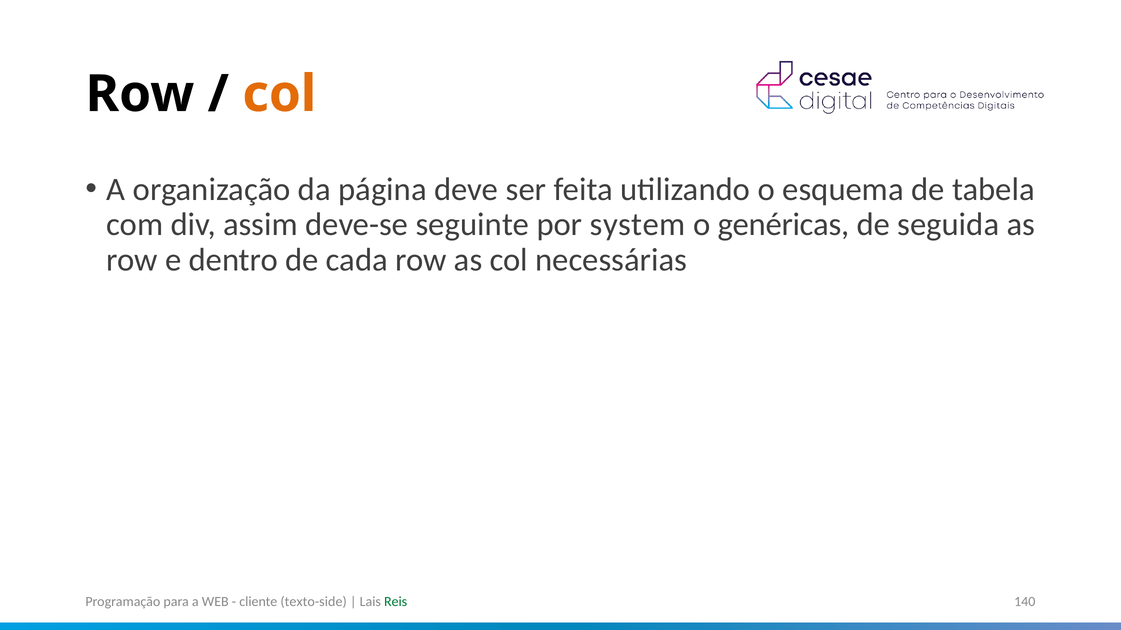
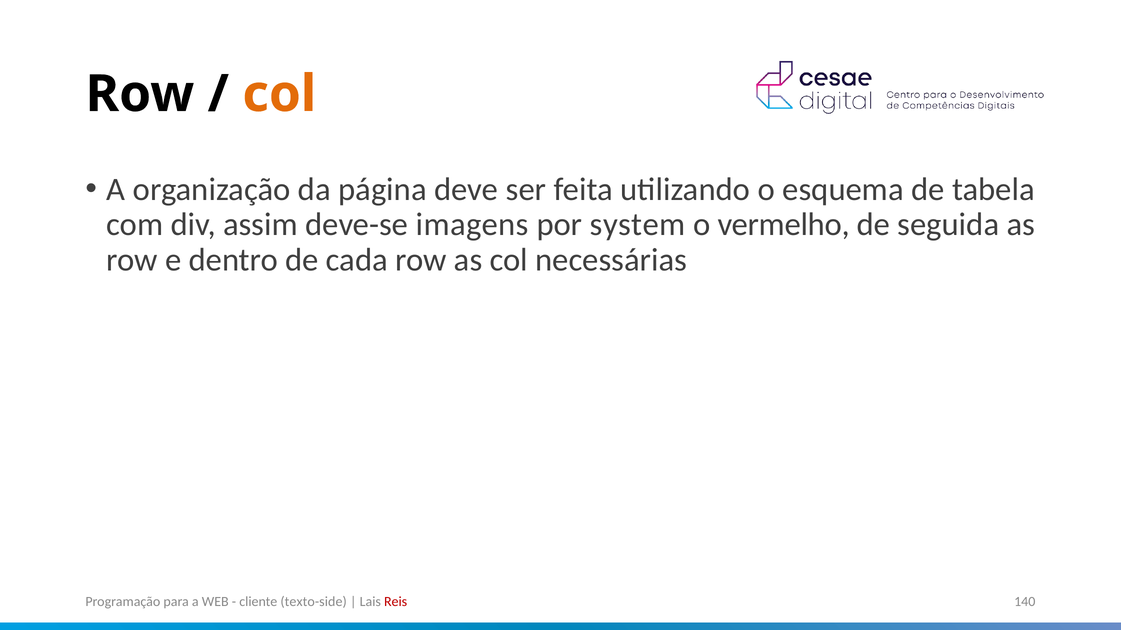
seguinte: seguinte -> imagens (472, 225)
genéricas: genéricas -> vermelho (784, 225)
Reis colour: green -> red (396, 602)
